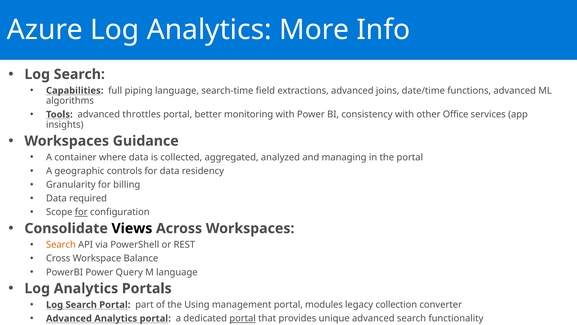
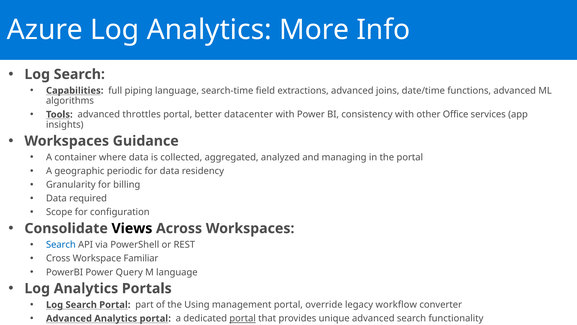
monitoring: monitoring -> datacenter (249, 114)
controls: controls -> periodic (125, 171)
for underline: present -> none (81, 212)
Search colour: orange -> blue (61, 244)
Balance: Balance -> Familiar (141, 258)
modules: modules -> override (324, 304)
collection: collection -> workflow (396, 304)
